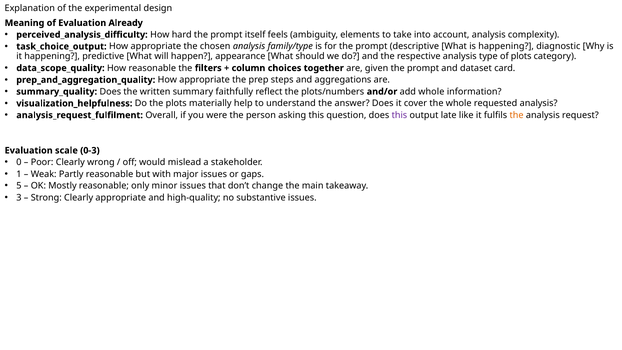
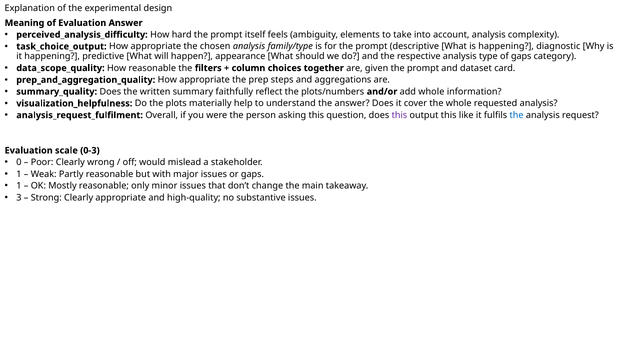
Evaluation Already: Already -> Answer (126, 23)
of plots: plots -> gaps (521, 56)
output late: late -> this (449, 115)
the colour: orange -> blue (517, 115)
5: 5 -> 1 (19, 186)
